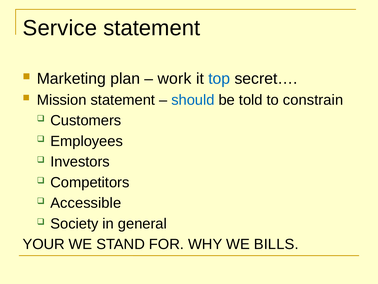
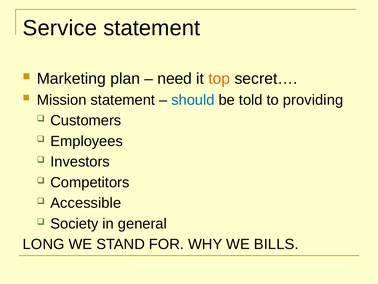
work: work -> need (175, 79)
top colour: blue -> orange (219, 79)
constrain: constrain -> providing (313, 100)
YOUR: YOUR -> LONG (44, 244)
